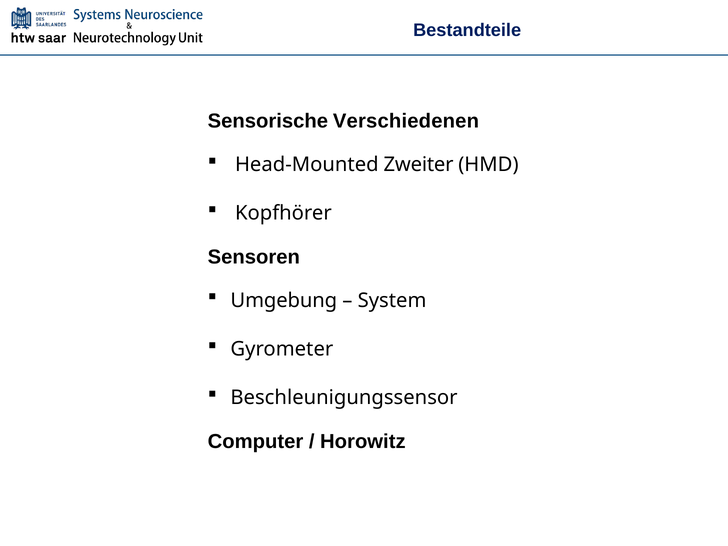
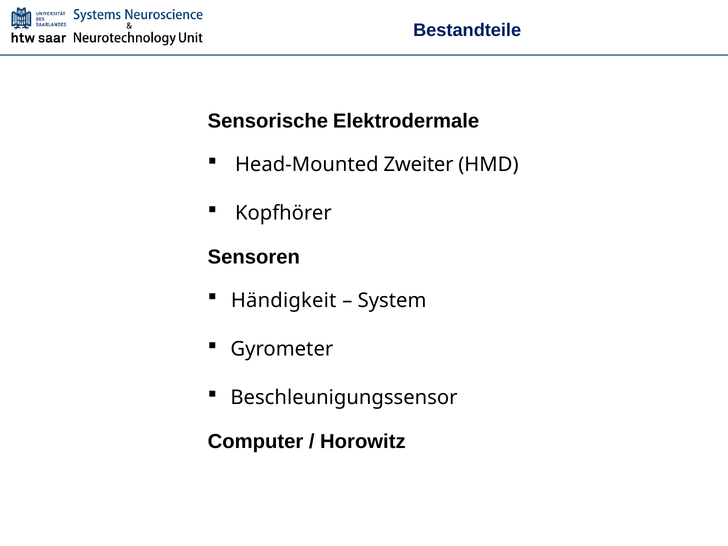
Verschiedenen: Verschiedenen -> Elektrodermale (406, 121)
Umgebung: Umgebung -> Händigkeit (284, 301)
